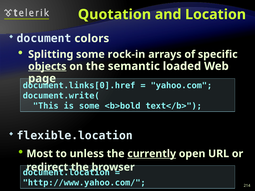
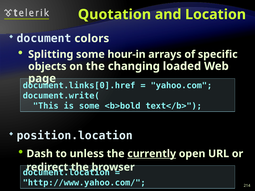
rock-in: rock-in -> hour-in (127, 54)
objects underline: present -> none (47, 66)
semantic: semantic -> changing (134, 66)
flexible.location: flexible.location -> position.location (75, 136)
Most: Most -> Dash (40, 154)
